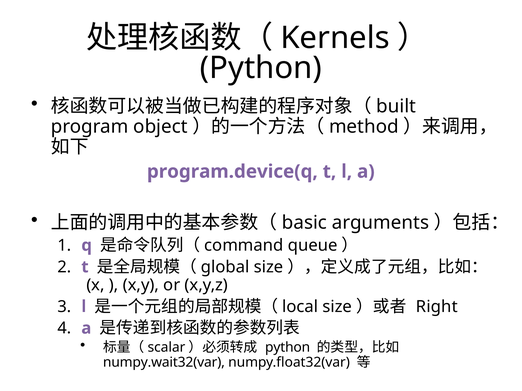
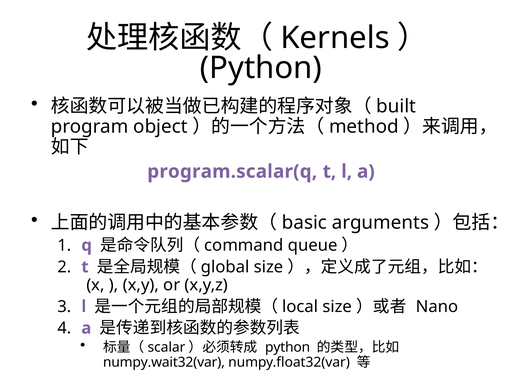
program.device(q: program.device(q -> program.scalar(q (232, 172)
Right: Right -> Nano (437, 307)
